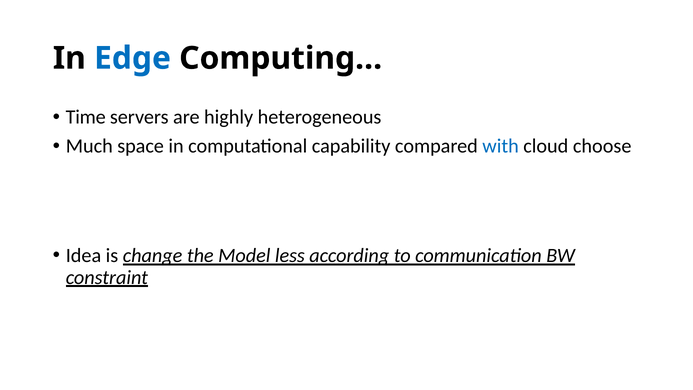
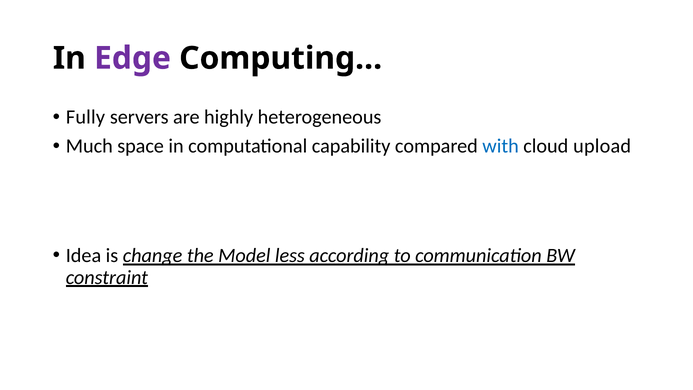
Edge colour: blue -> purple (132, 58)
Time: Time -> Fully (85, 117)
choose: choose -> upload (602, 146)
